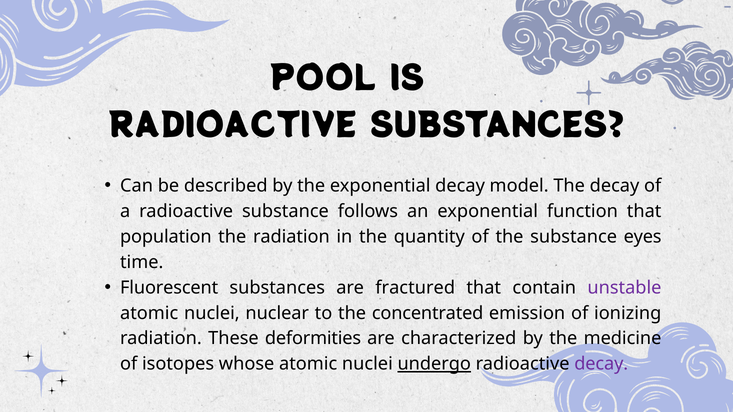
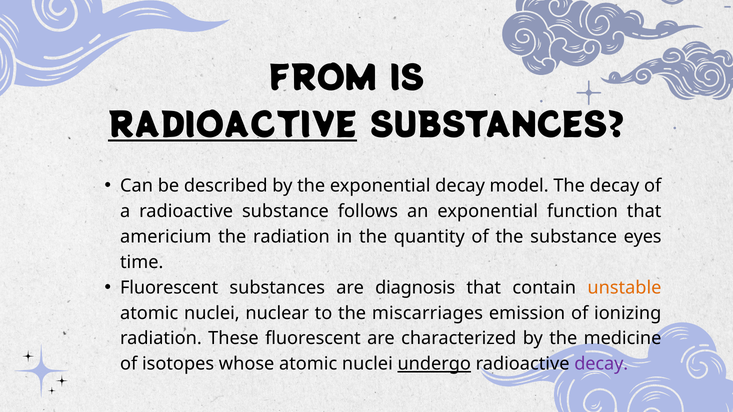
POOL: POOL -> FROM (323, 79)
RADIOACTIVE underline: none -> present (233, 126)
population: population -> americium (166, 237)
fractured: fractured -> diagnosis (415, 288)
unstable colour: purple -> orange (624, 288)
concentrated: concentrated -> miscarriages (427, 313)
These deformities: deformities -> fluorescent (313, 339)
